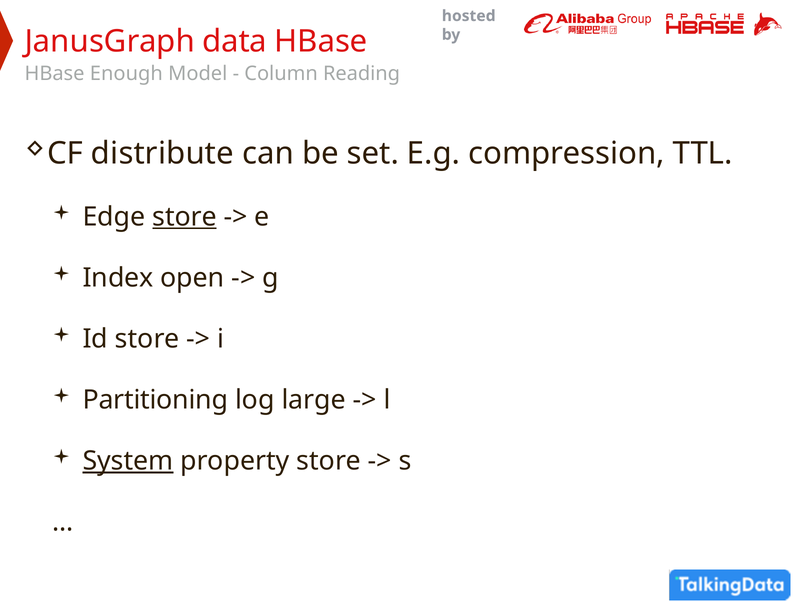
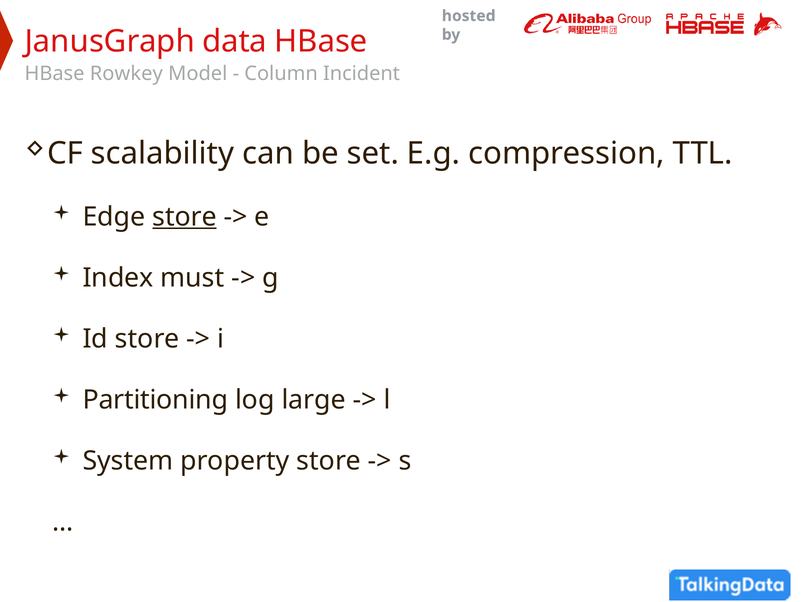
Enough: Enough -> Rowkey (126, 73)
Reading: Reading -> Incident (362, 73)
distribute: distribute -> scalability (163, 153)
open: open -> must (192, 278)
System underline: present -> none (128, 461)
